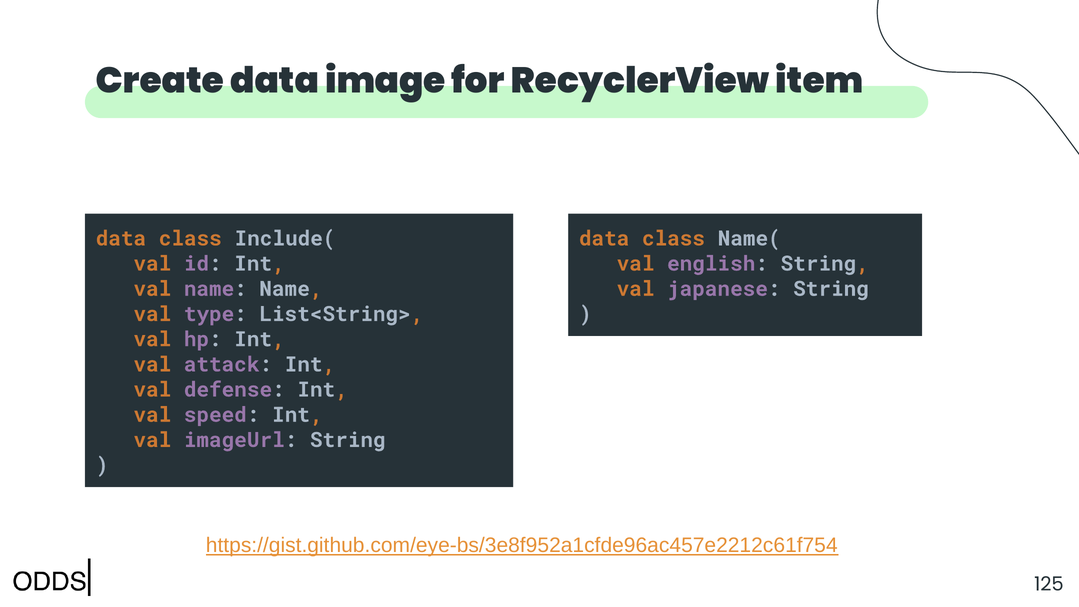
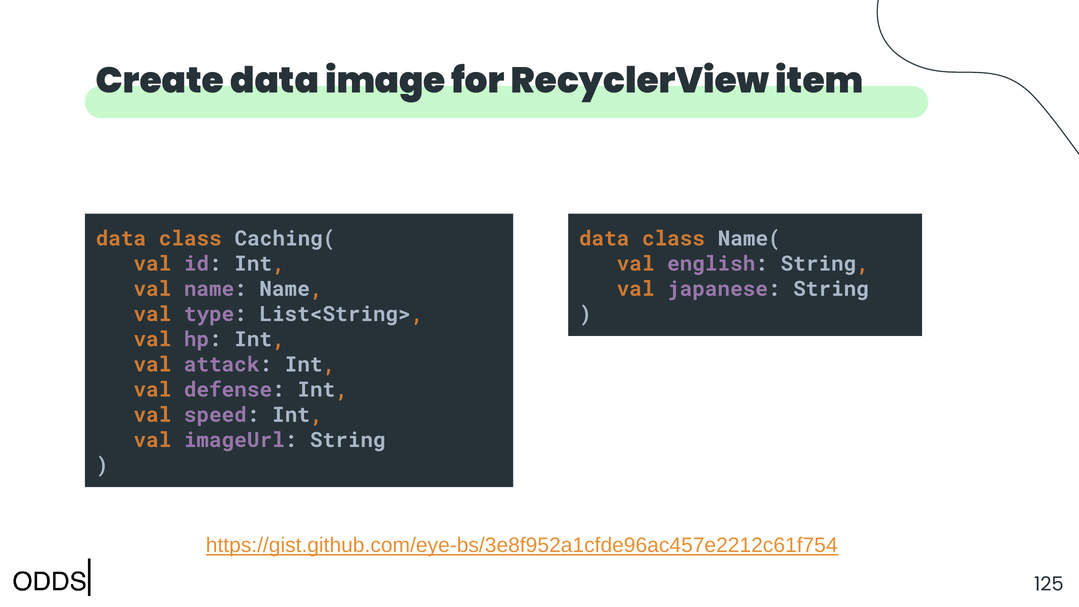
Include(: Include( -> Caching( (285, 238)
